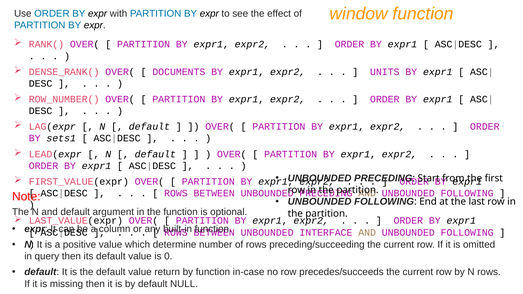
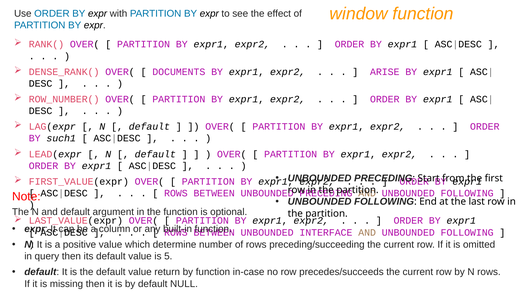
UNITS: UNITS -> ARISE (385, 72)
sets1: sets1 -> such1 (61, 139)
0: 0 -> 5 (168, 257)
